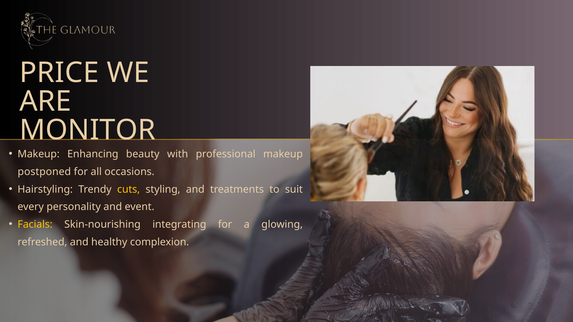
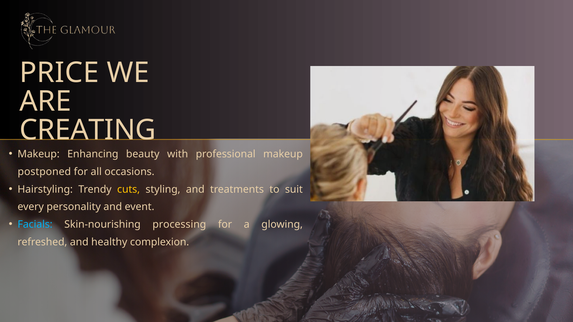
MONITOR: MONITOR -> CREATING (88, 130)
Facials colour: yellow -> light blue (35, 225)
integrating: integrating -> processing (179, 225)
